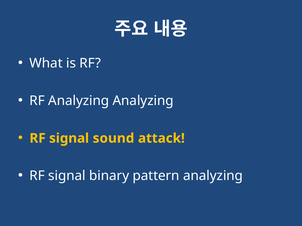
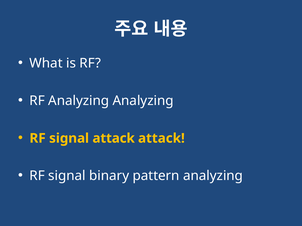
signal sound: sound -> attack (114, 139)
